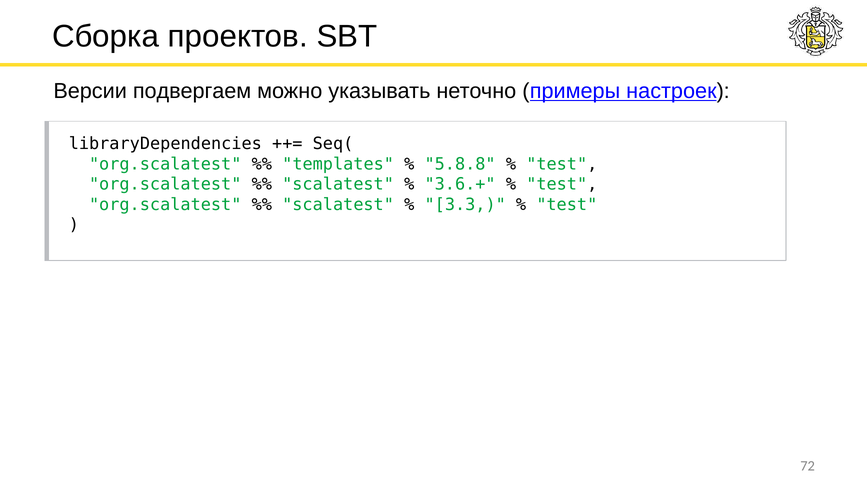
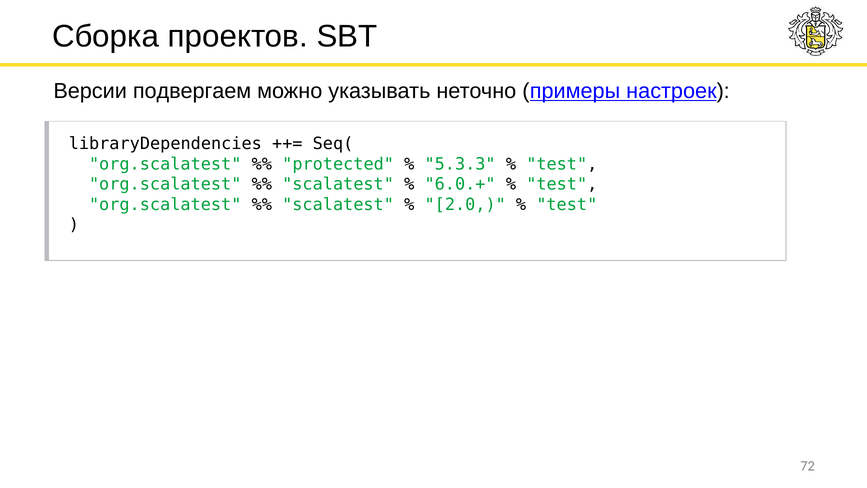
templates: templates -> protected (338, 164)
5.8.8: 5.8.8 -> 5.3.3 (460, 164)
3.6.+: 3.6.+ -> 6.0.+ (460, 184)
3.3: 3.3 -> 2.0 (465, 204)
